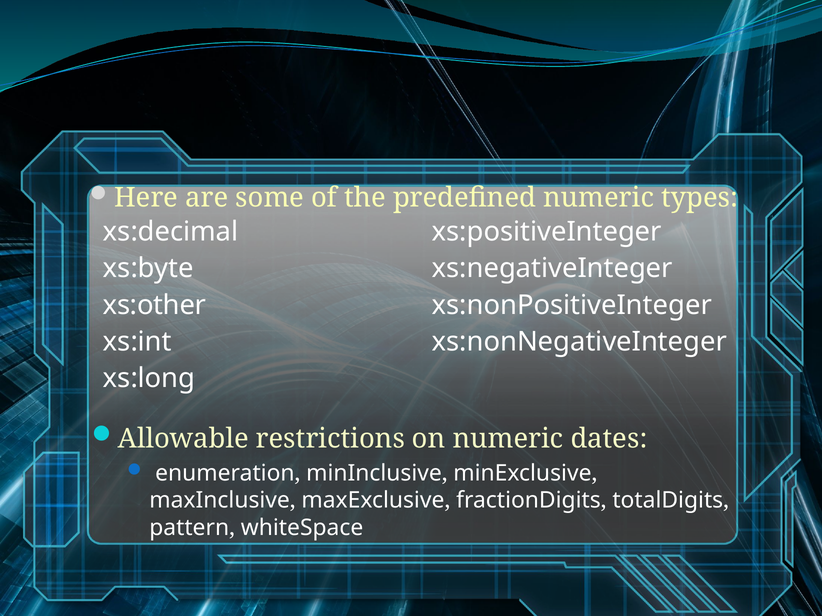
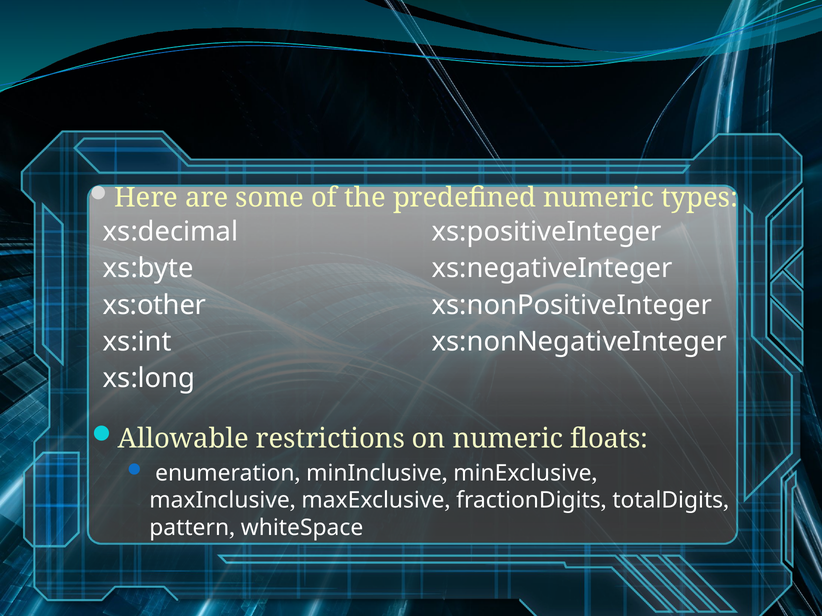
dates: dates -> floats (609, 439)
